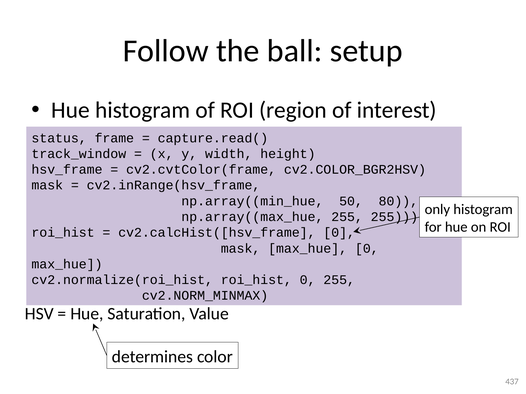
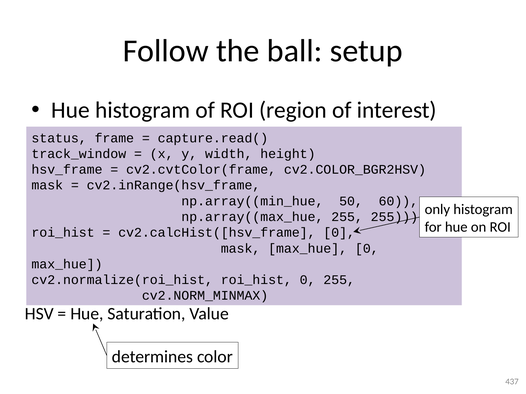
80: 80 -> 60 (398, 201)
